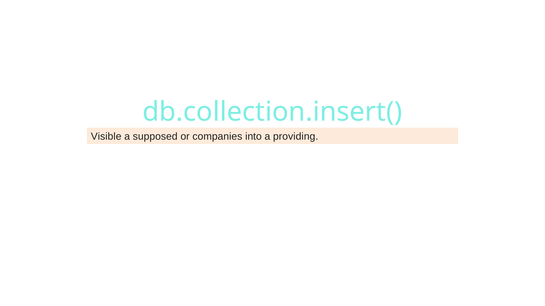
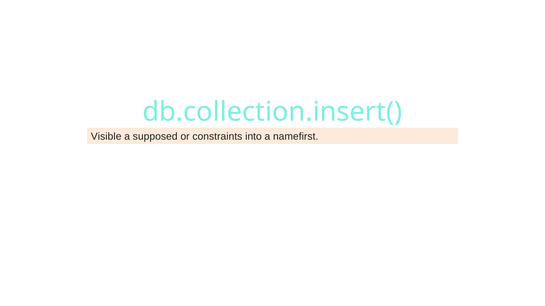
companies: companies -> constraints (217, 137)
providing: providing -> namefirst (296, 137)
